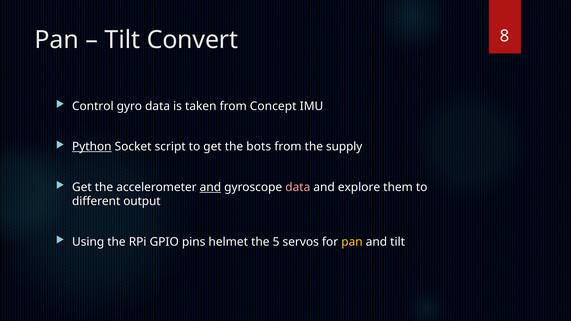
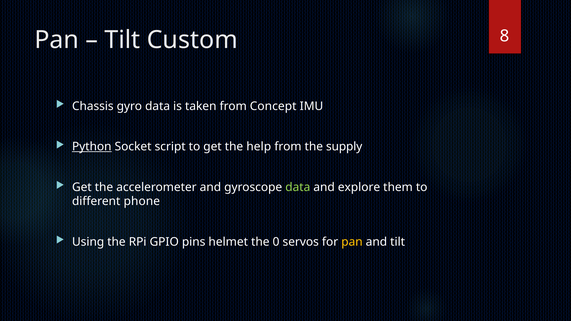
Convert: Convert -> Custom (192, 40)
Control: Control -> Chassis (93, 106)
bots: bots -> help (259, 147)
and underline: present -> none (210, 187)
data colour: pink -> light green (298, 187)
output: output -> phone (142, 201)
5: 5 -> 0 (276, 242)
